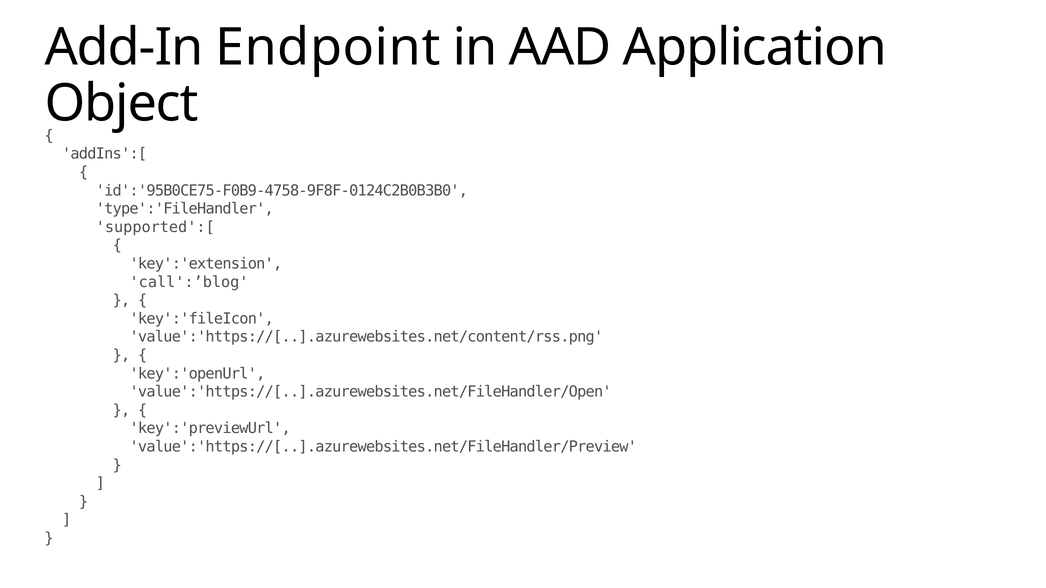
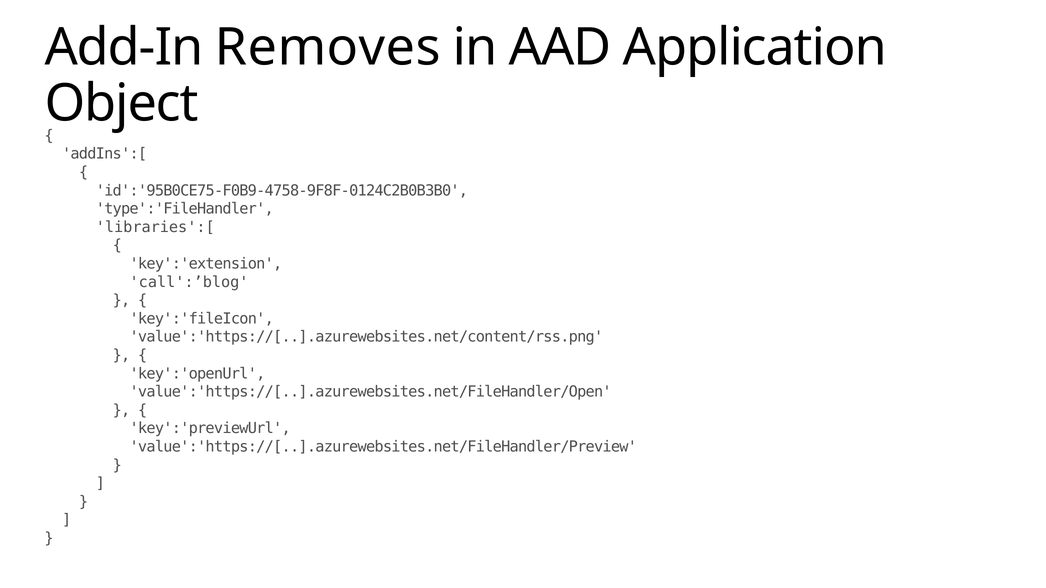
Endpoint: Endpoint -> Removes (328, 47)
supported':[: supported':[ -> libraries':[ (155, 227)
